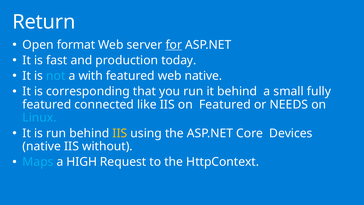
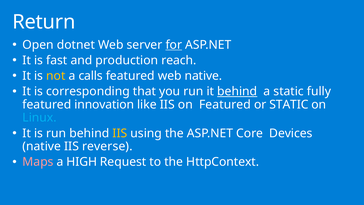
format: format -> dotnet (76, 45)
today: today -> reach (179, 60)
not colour: light blue -> yellow (56, 76)
with: with -> calls (91, 76)
behind underline: none -> present (237, 91)
a small: small -> static (289, 91)
connected: connected -> innovation (104, 104)
or NEEDS: NEEDS -> STATIC (289, 104)
without: without -> reverse (107, 146)
Maps colour: light blue -> pink (38, 162)
